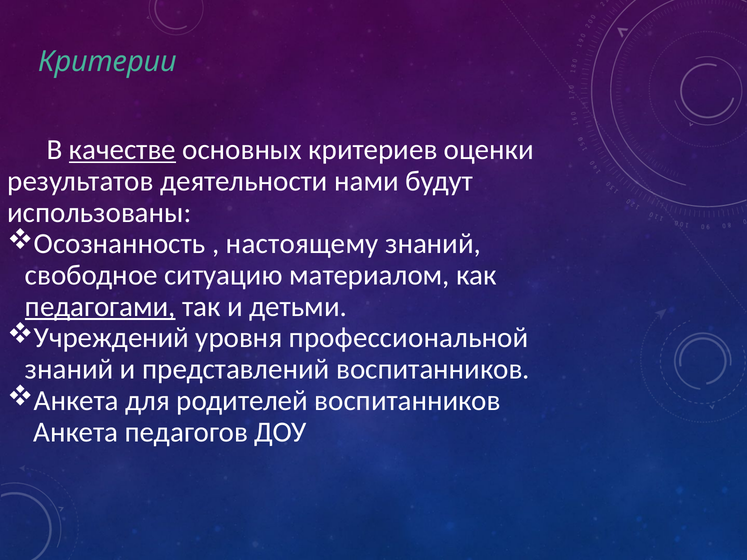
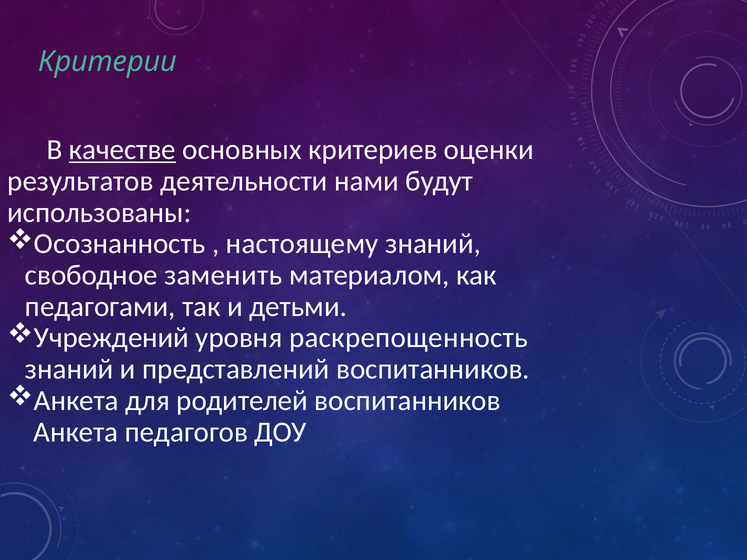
ситуацию: ситуацию -> заменить (223, 275)
педагогами underline: present -> none (100, 307)
профессиональной: профессиональной -> раскрепощенность (409, 338)
